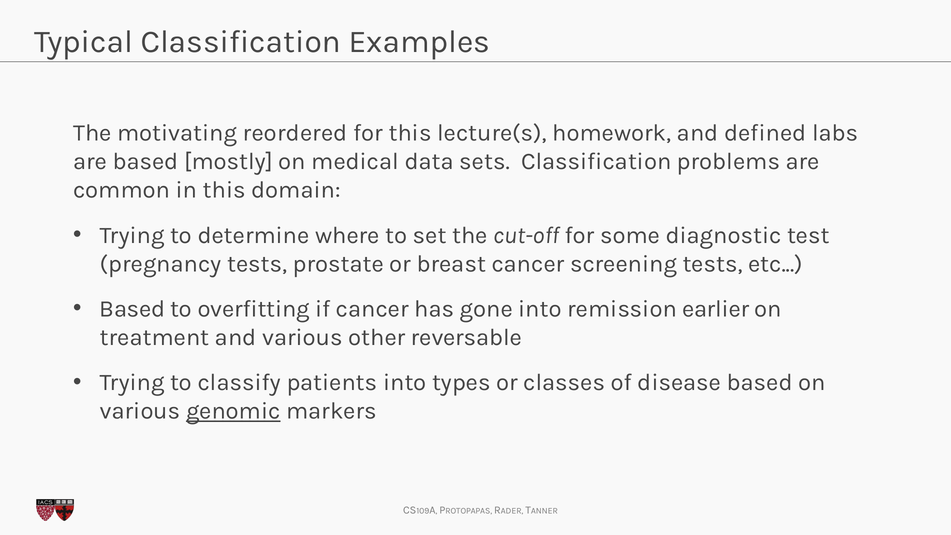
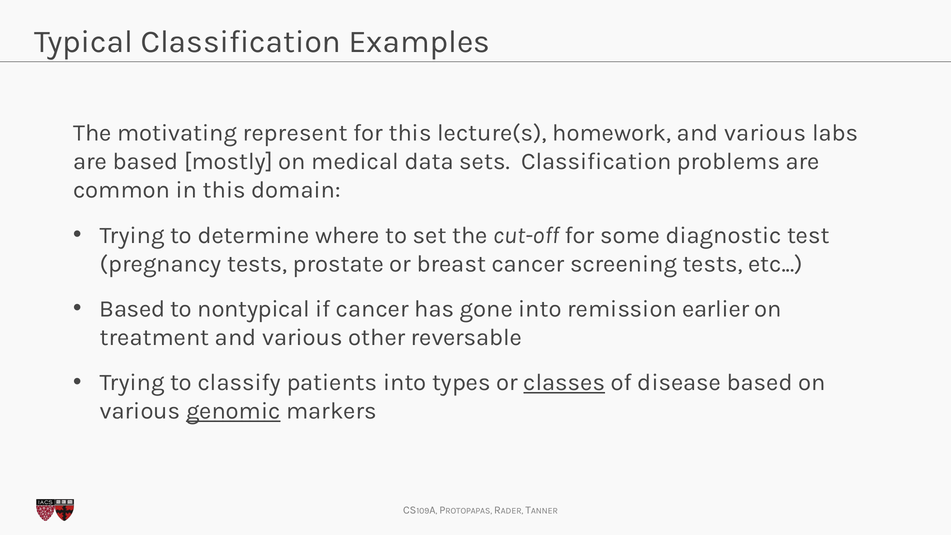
reordered: reordered -> represent (295, 133)
homework and defined: defined -> various (765, 133)
overfitting: overfitting -> nontypical (254, 309)
classes underline: none -> present (564, 382)
